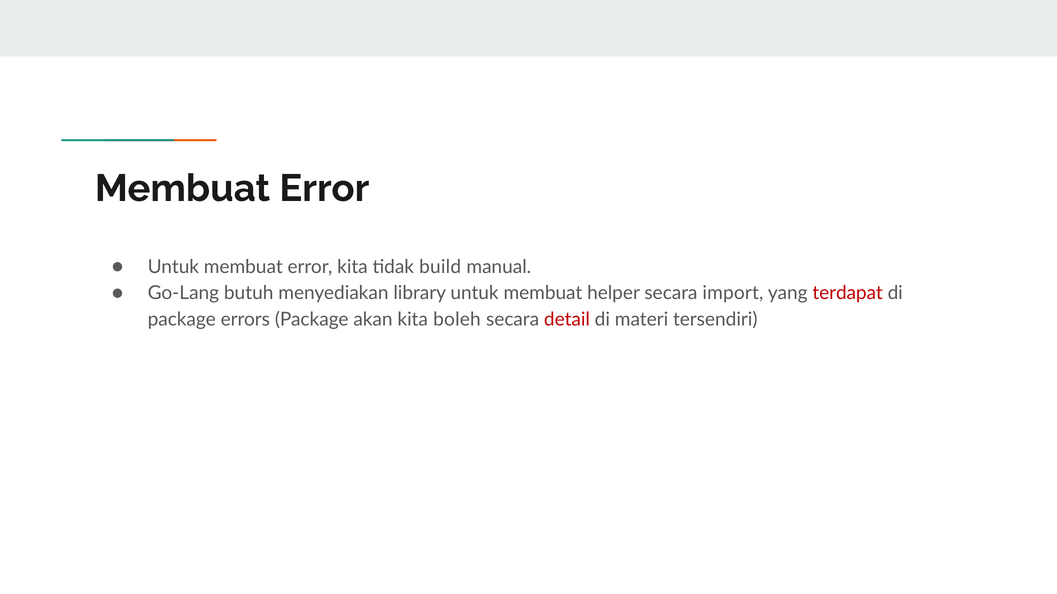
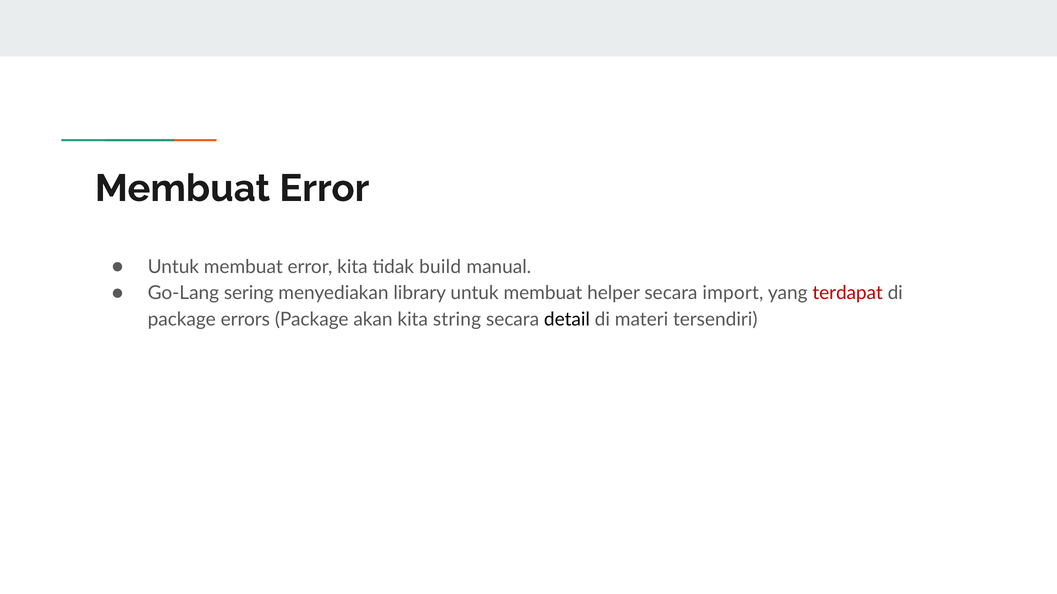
butuh: butuh -> sering (249, 293)
boleh: boleh -> string (457, 320)
detail colour: red -> black (567, 320)
